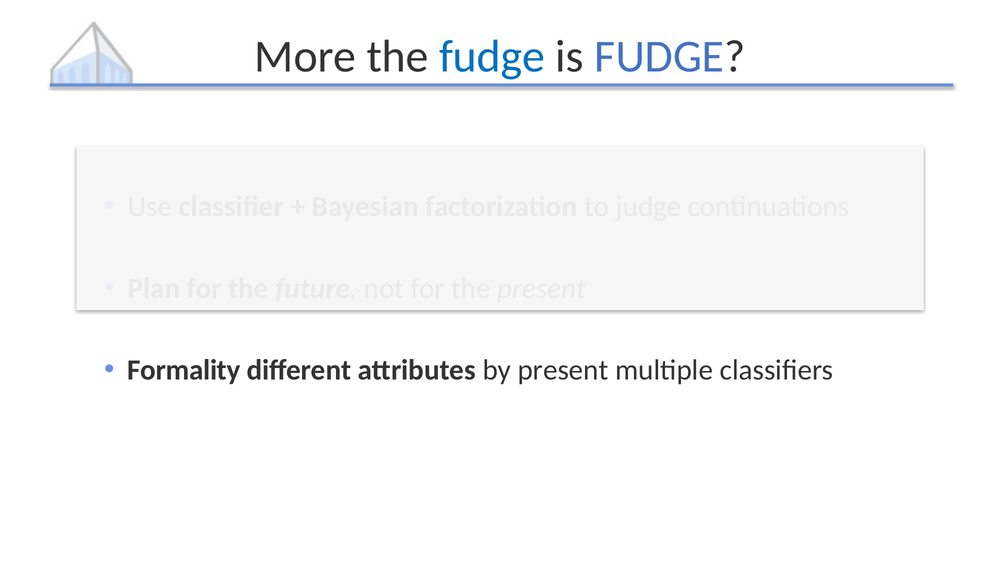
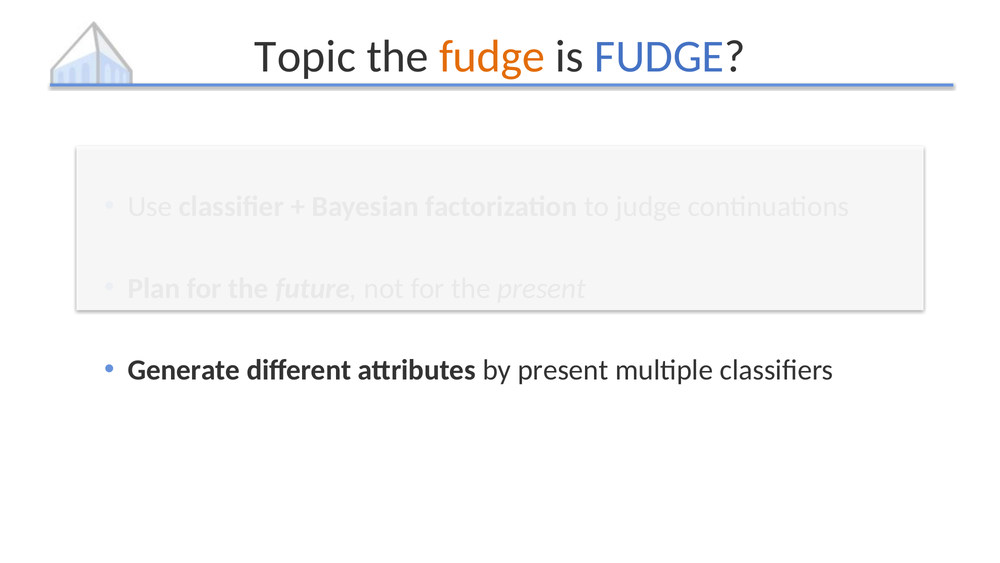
More: More -> Topic (305, 57)
fudge colour: blue -> orange (492, 57)
Formality: Formality -> Generate (184, 370)
